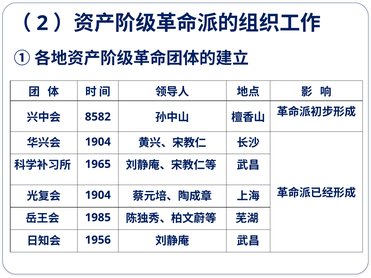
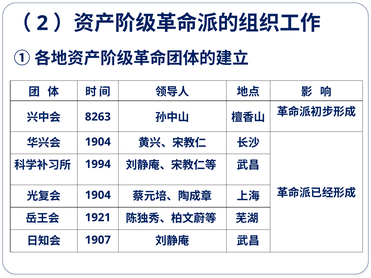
8582: 8582 -> 8263 (98, 117)
1965: 1965 -> 1994 (98, 164)
1985: 1985 -> 1921 (98, 218)
1956: 1956 -> 1907 (98, 240)
